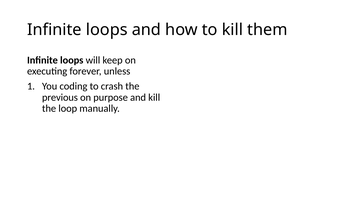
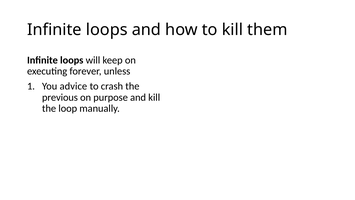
coding: coding -> advice (73, 86)
